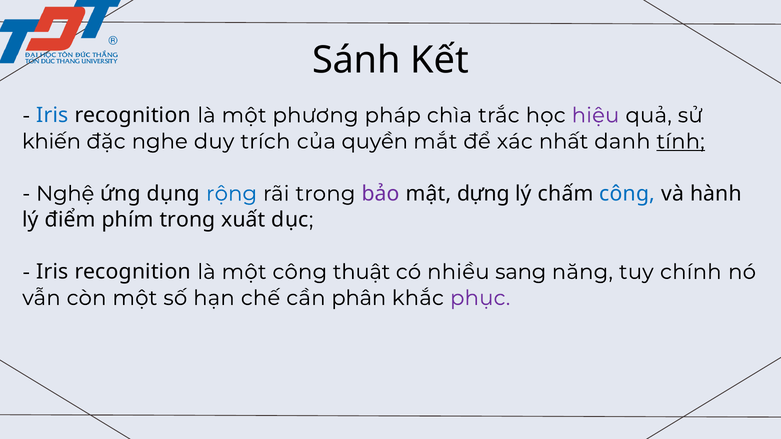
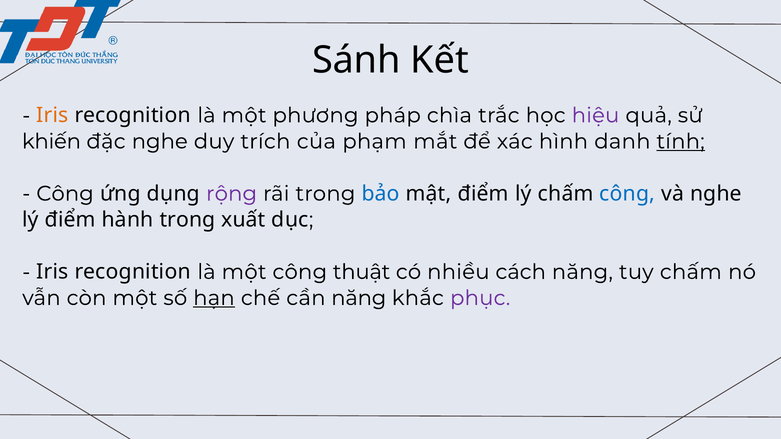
Iris colour: blue -> orange (52, 115)
quyền: quyền -> phạm (375, 142)
nhất: nhất -> hình (563, 142)
Nghệ: Nghệ -> Công (65, 194)
rộng colour: blue -> purple (232, 194)
bảo colour: purple -> blue (381, 194)
mật dựng: dựng -> điểm (483, 194)
và hành: hành -> nghe (716, 194)
phím: phím -> hành (128, 220)
sang: sang -> cách (521, 272)
tuy chính: chính -> chấm (691, 272)
hạn underline: none -> present (214, 298)
cần phân: phân -> năng (359, 298)
